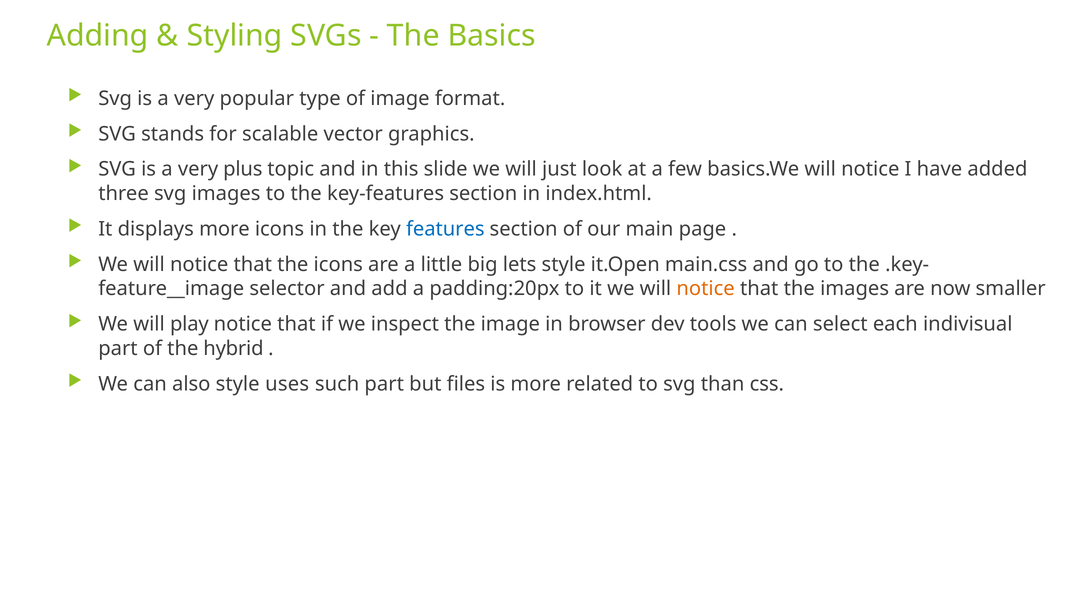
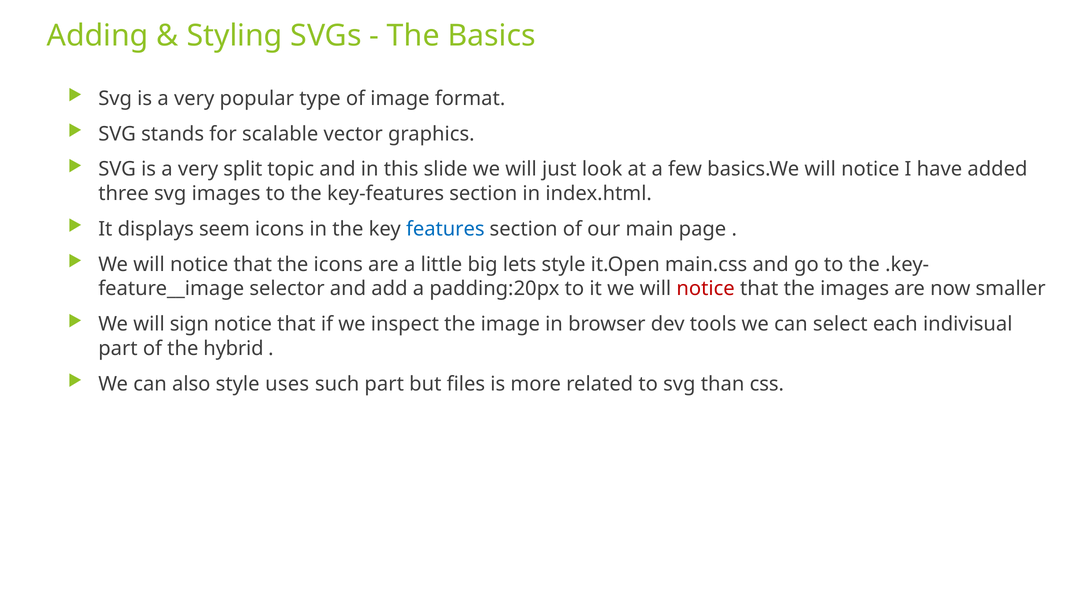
plus: plus -> split (243, 169)
displays more: more -> seem (224, 229)
notice colour: orange -> red (706, 289)
play: play -> sign (189, 324)
